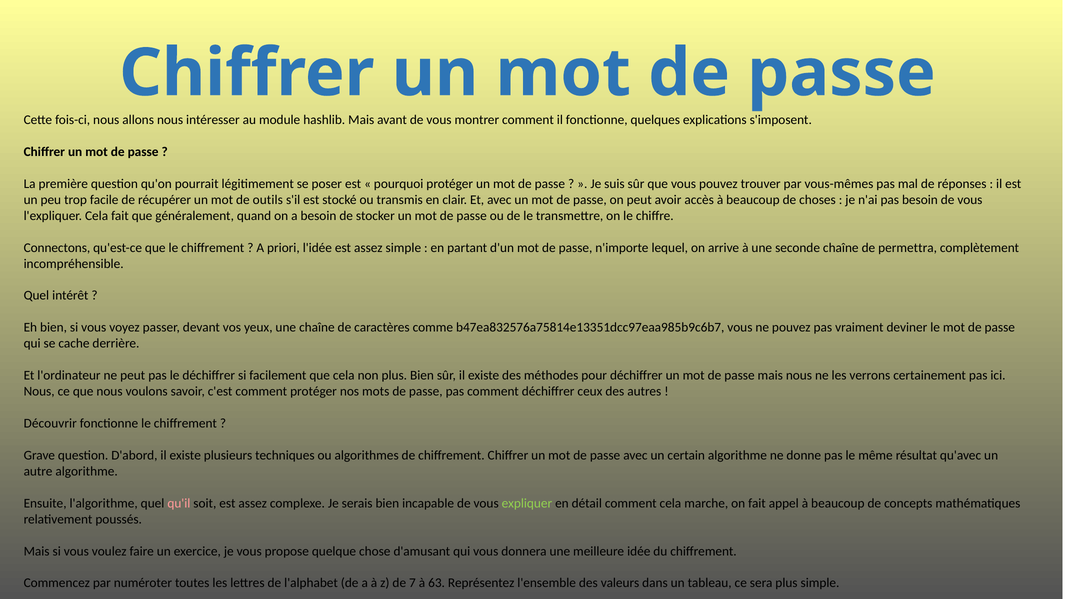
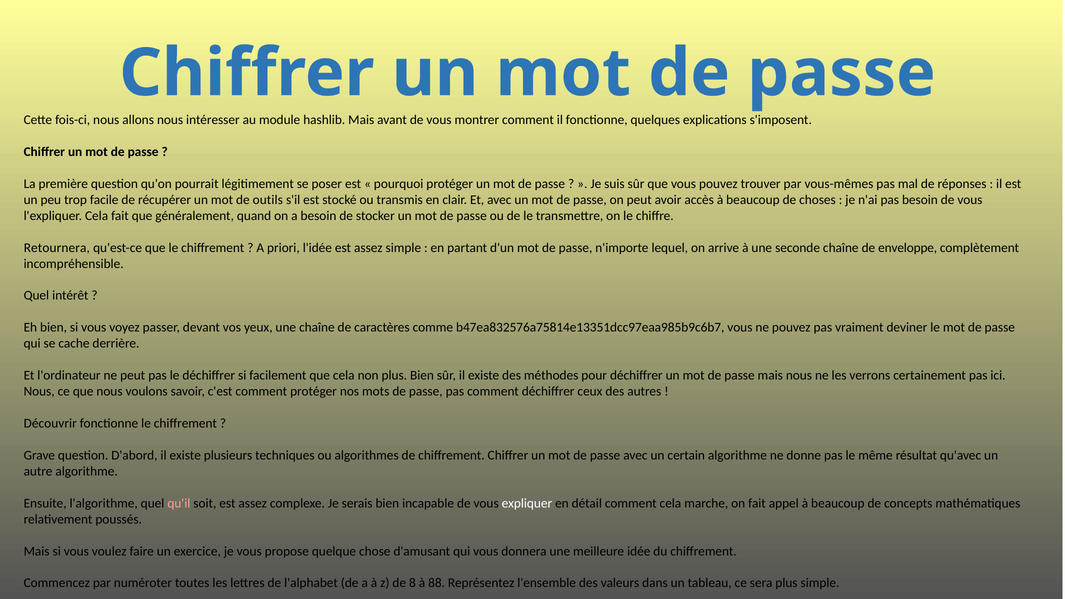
Connectons: Connectons -> Retournera (57, 248)
permettra: permettra -> enveloppe (908, 248)
expliquer colour: light green -> white (527, 503)
7: 7 -> 8 (412, 583)
63: 63 -> 88 (437, 583)
